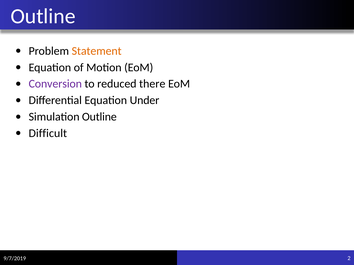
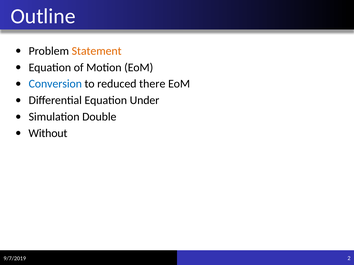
Conversion colour: purple -> blue (55, 84)
Simulation Outline: Outline -> Double (99, 117)
Difficult: Difficult -> Without (48, 134)
